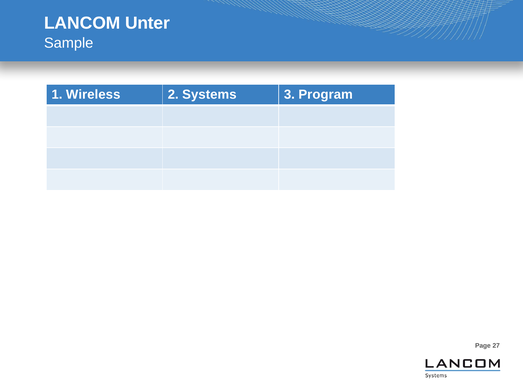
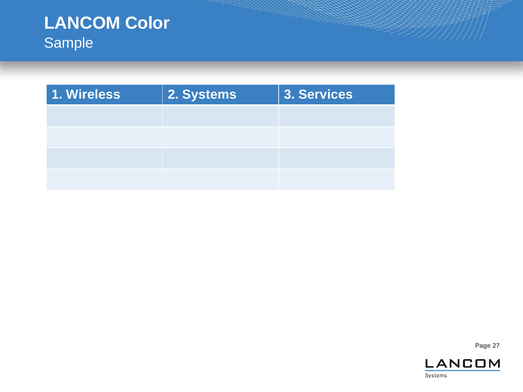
Unter: Unter -> Color (148, 23)
Program: Program -> Services (326, 94)
